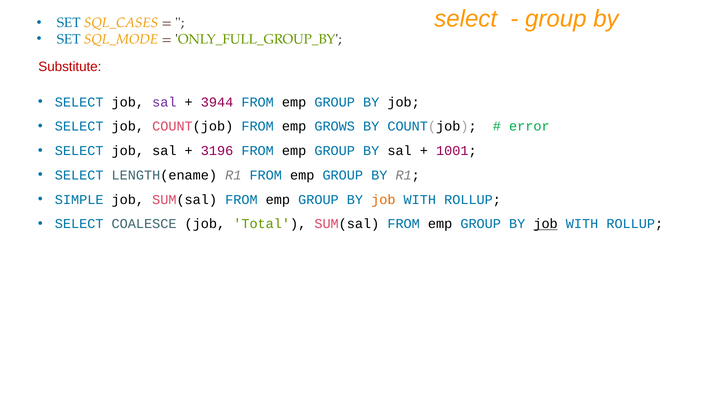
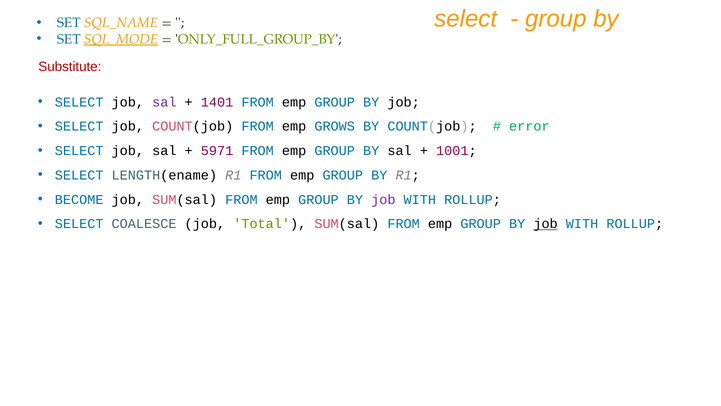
SQL_CASES: SQL_CASES -> SQL_NAME (121, 23)
SQL_MODE underline: none -> present (121, 39)
3944: 3944 -> 1401 (217, 102)
3196: 3196 -> 5971 (217, 151)
SIMPLE: SIMPLE -> BECOME (79, 199)
job colour: orange -> purple (383, 199)
